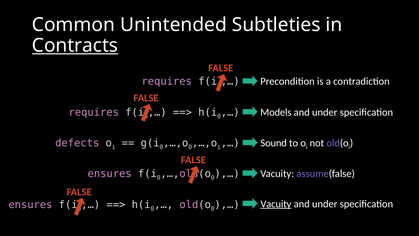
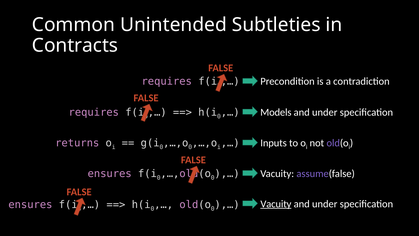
Contracts underline: present -> none (75, 46)
defects: defects -> returns (77, 143)
Sound: Sound -> Inputs (274, 143)
